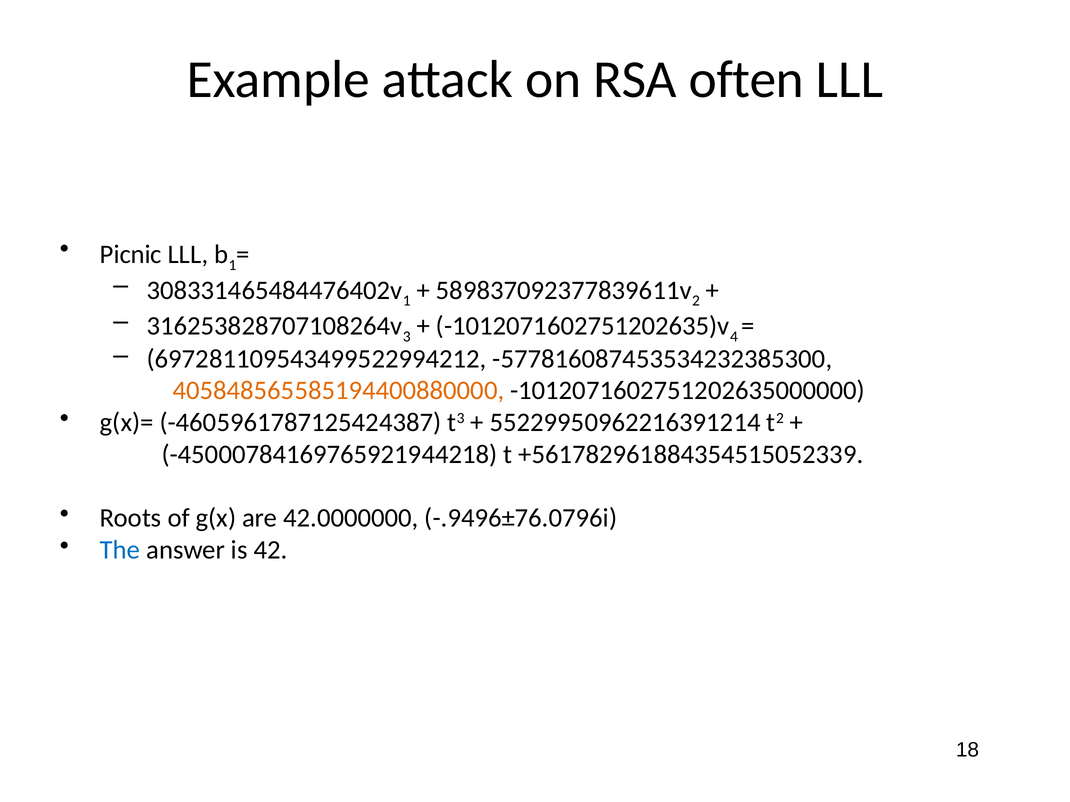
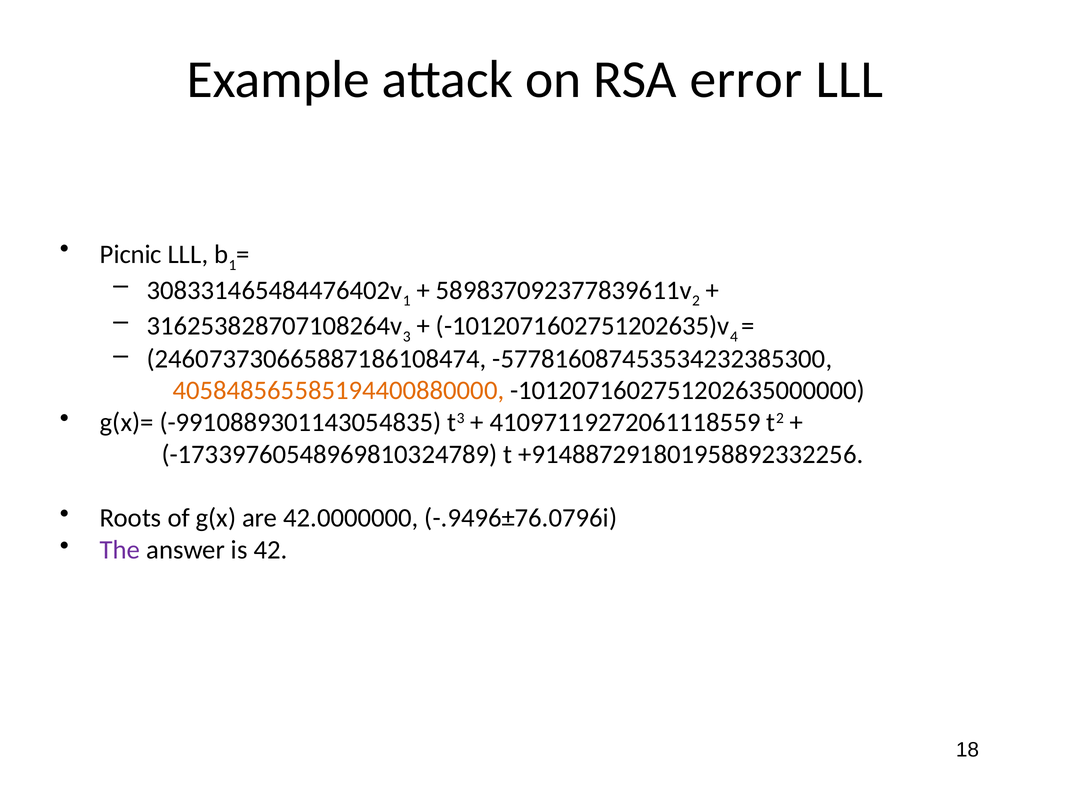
often: often -> error (746, 79)
697281109543499522994212: 697281109543499522994212 -> 246073730665887186108474 (317, 359)
-4605961787125424387: -4605961787125424387 -> -9910889301143054835 (300, 423)
55229950962216391214: 55229950962216391214 -> 41097119272061118559 (625, 423)
-45000784169765921944218: -45000784169765921944218 -> -17339760548969810324789 (329, 455)
+561782961884354515052339: +561782961884354515052339 -> +914887291801958892332256 (691, 455)
The colour: blue -> purple (120, 550)
